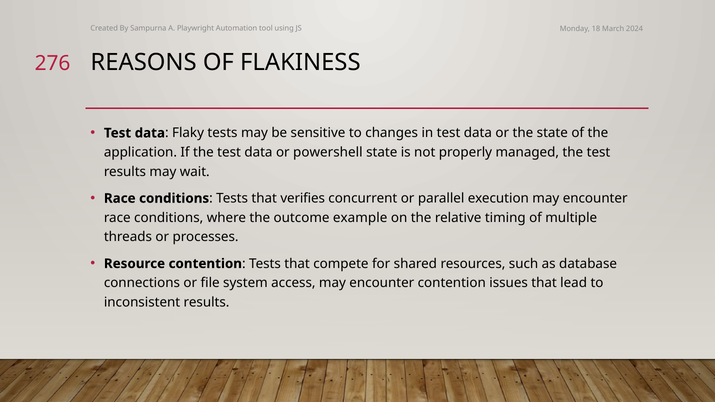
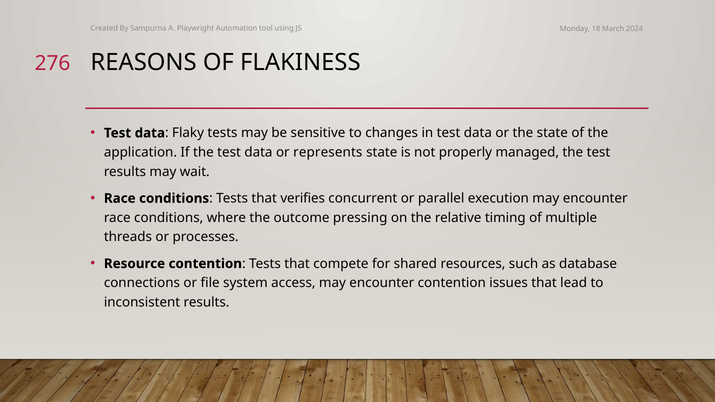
powershell: powershell -> represents (328, 152)
example: example -> pressing (360, 218)
